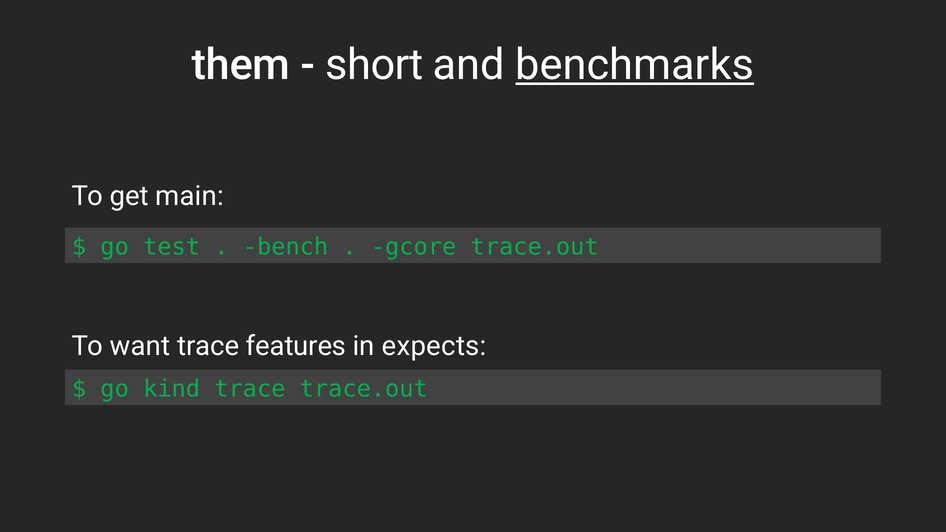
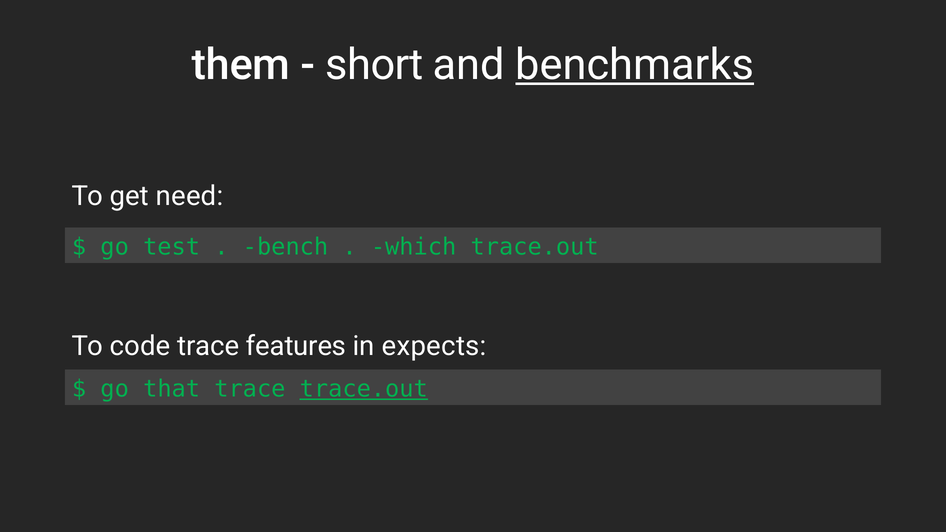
main: main -> need (190, 196)
gcore: gcore -> which (414, 247)
want: want -> code (140, 346)
kind: kind -> that (172, 389)
trace.out underline: none -> present (364, 389)
